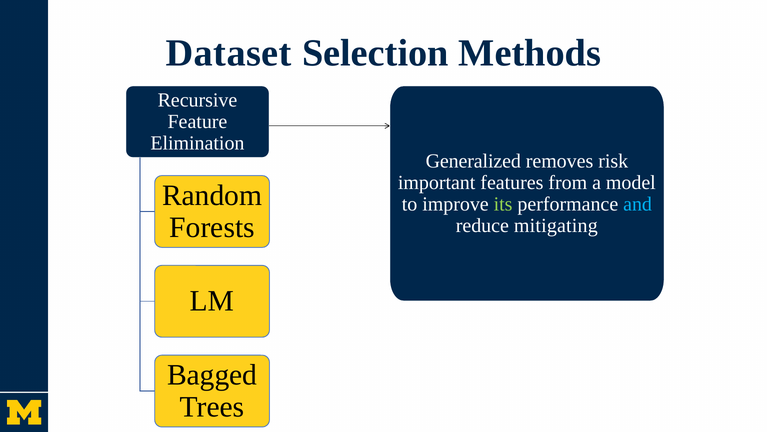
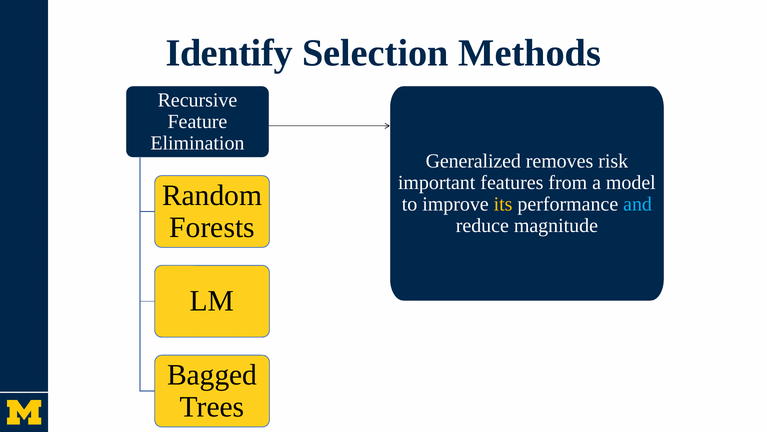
Dataset: Dataset -> Identify (229, 53)
its colour: light green -> yellow (503, 204)
mitigating: mitigating -> magnitude (556, 225)
